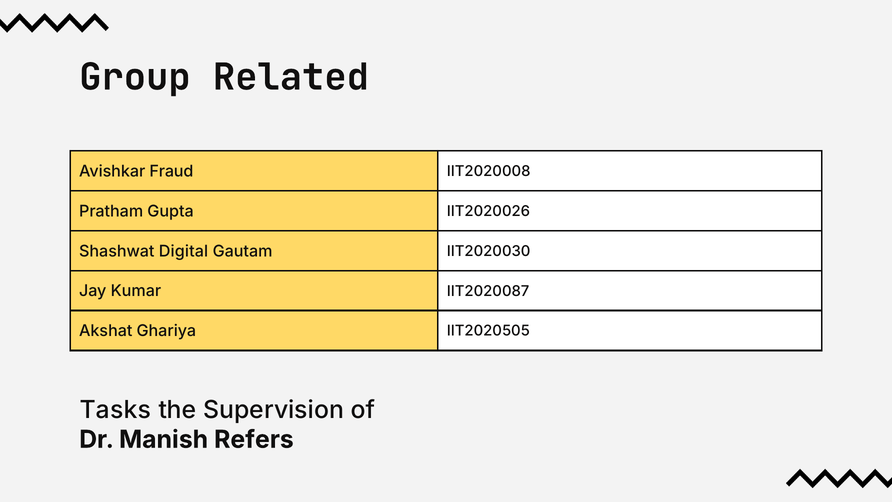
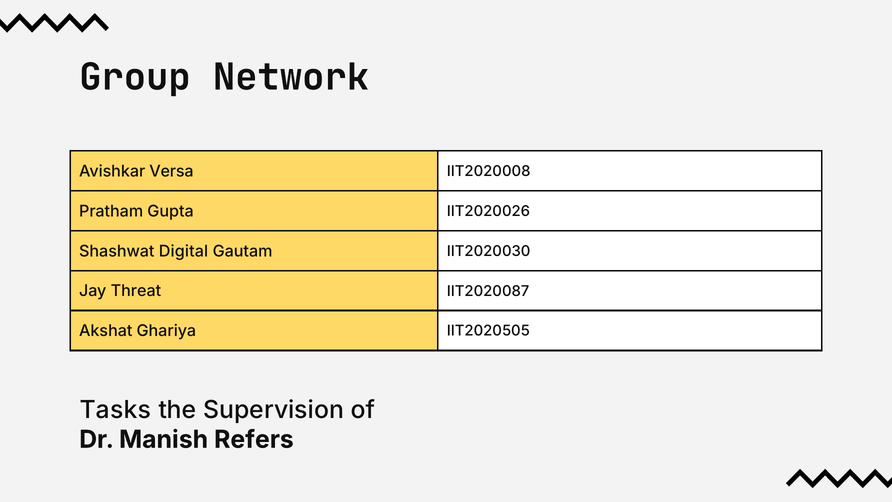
Related: Related -> Network (291, 77)
Fraud: Fraud -> Versa (171, 171)
Kumar: Kumar -> Threat (136, 291)
